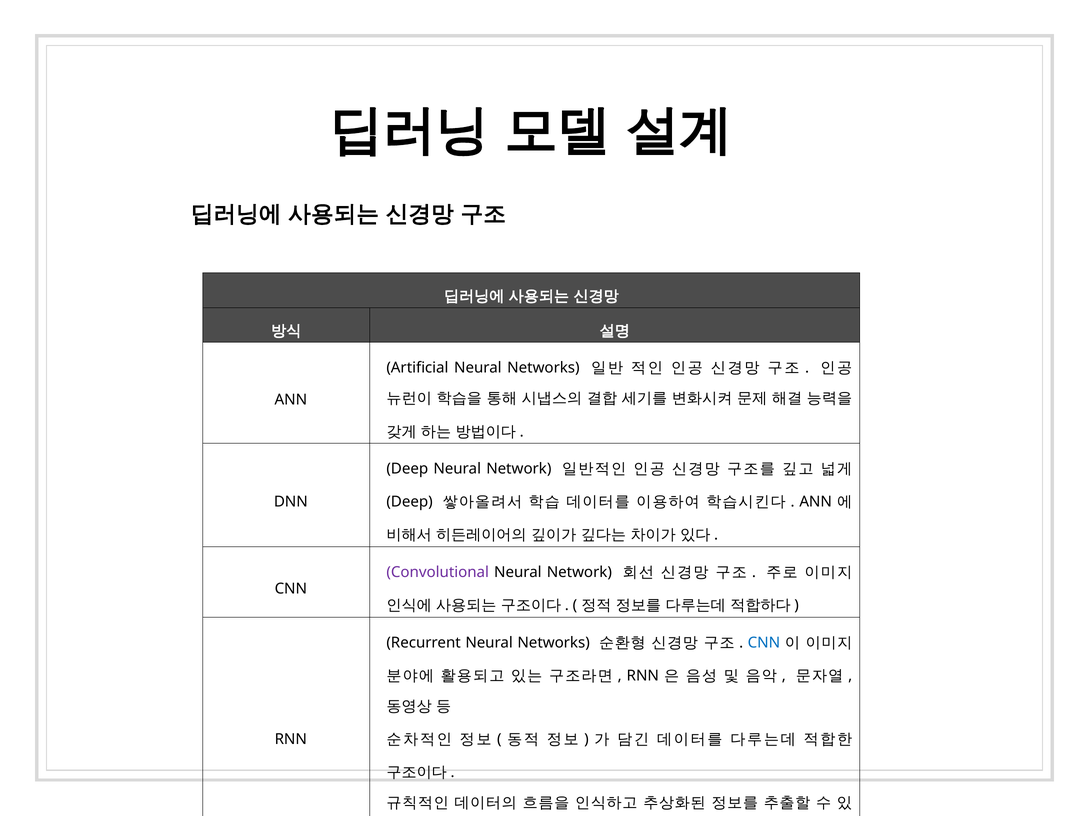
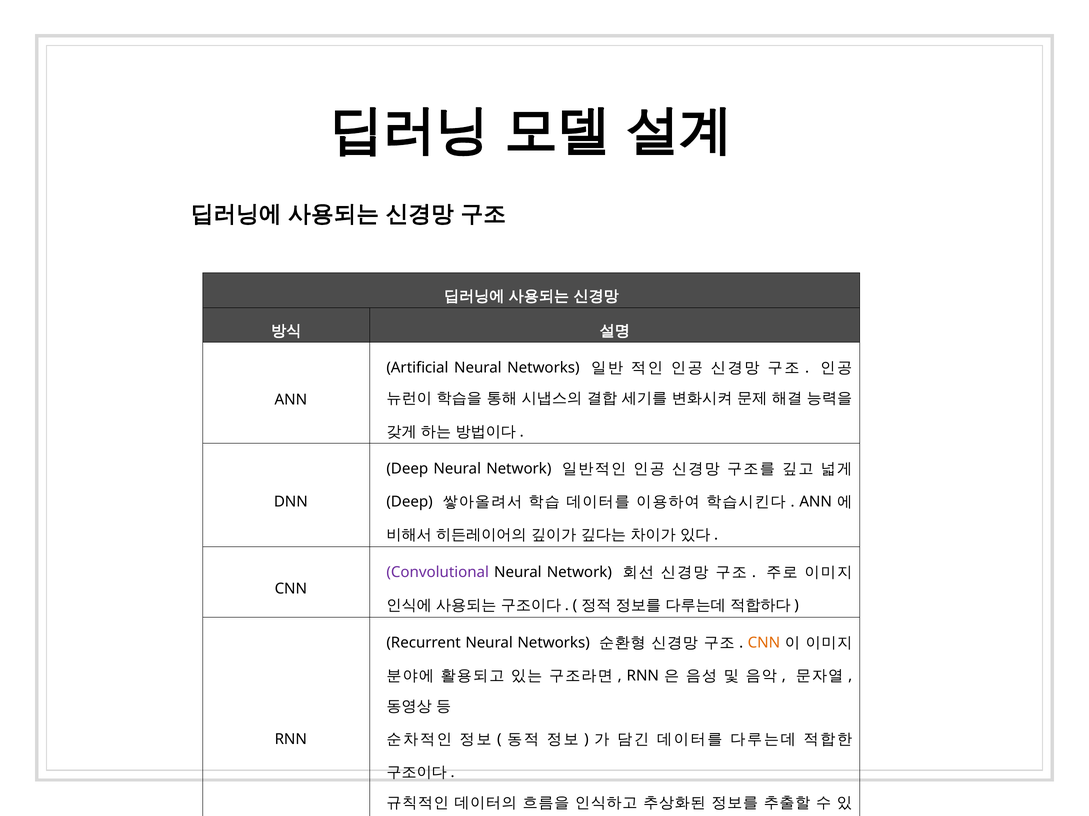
CNN colour: blue -> orange (764, 643)
